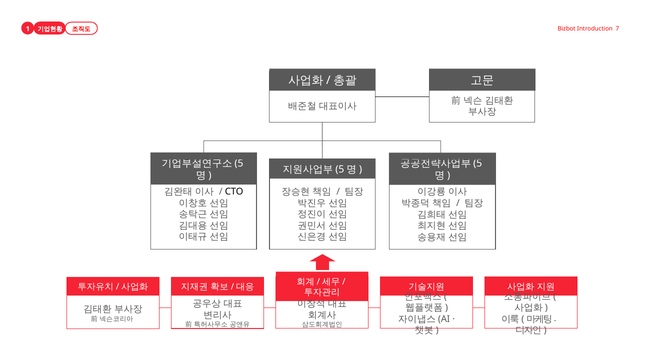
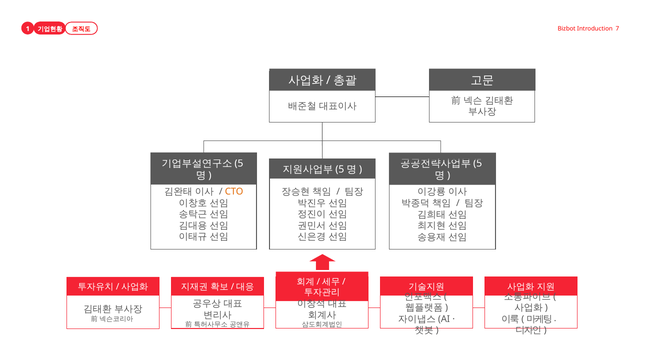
CTO colour: black -> orange (234, 192)
